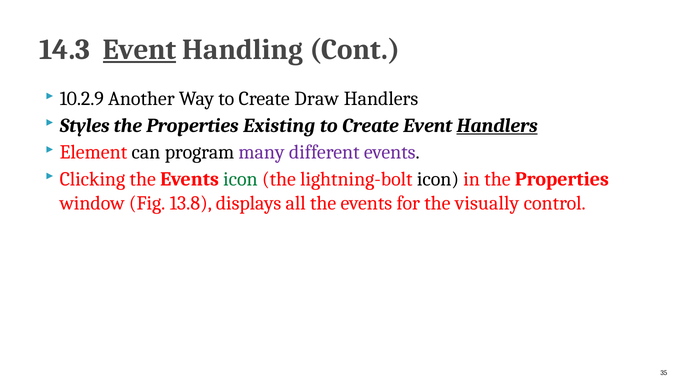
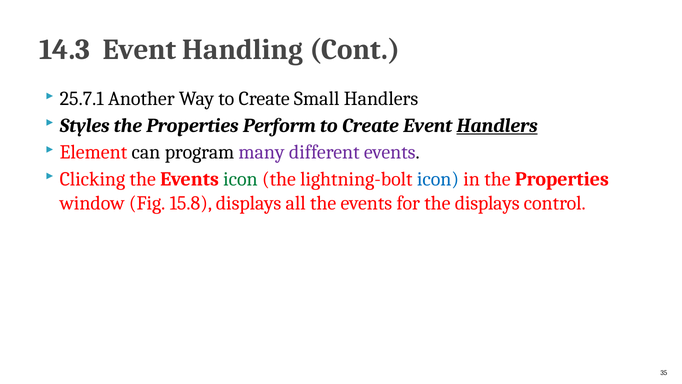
Event underline: present -> none (140, 49)
10.2.9: 10.2.9 -> 25.7.1 (82, 99)
Draw: Draw -> Small (317, 99)
Existing: Existing -> Perform (279, 125)
icon colour: black -> blue (438, 179)
13.8: 13.8 -> 15.8 (191, 203)
the visually: visually -> displays (487, 203)
